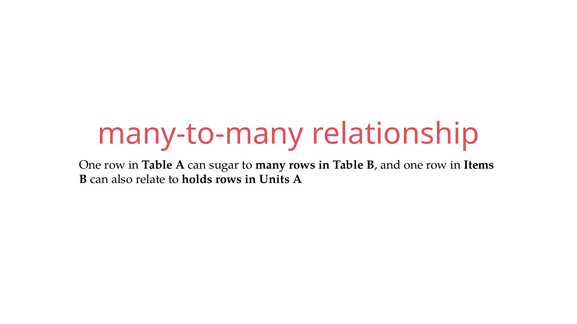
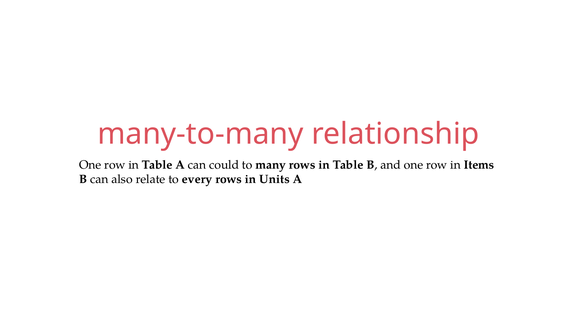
sugar: sugar -> could (224, 165)
holds: holds -> every (197, 180)
